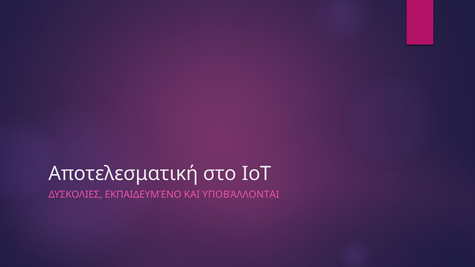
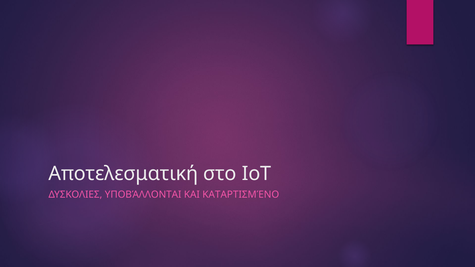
ΕΚΠΑΙΔΕΥΜΈΝΟ: ΕΚΠΑΙΔΕΥΜΈΝΟ -> ΥΠΟΒΆΛΛΟΝΤΑΙ (143, 195)
ΥΠΟΒΆΛΛΟΝΤΑΙ: ΥΠΟΒΆΛΛΟΝΤΑΙ -> ΚΑΤΑΡΤΙΣΜΈΝΟ (241, 195)
